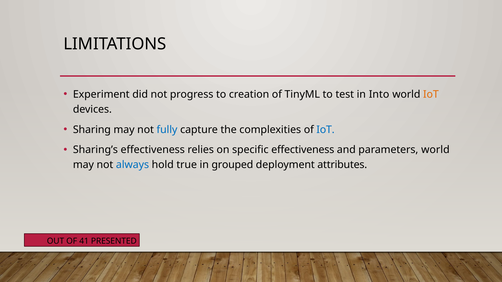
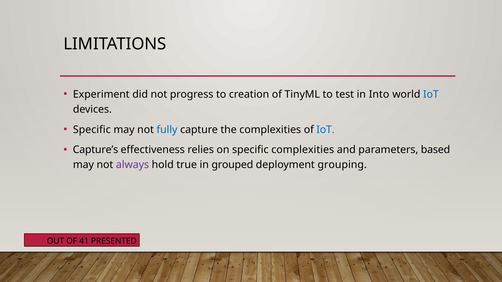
IoT colour: orange -> blue (431, 94)
Sharing: Sharing -> Specific (92, 130)
Sharing’s: Sharing’s -> Capture’s (95, 150)
specific effectiveness: effectiveness -> complexities (303, 150)
parameters world: world -> based (436, 150)
always colour: blue -> purple (133, 165)
attributes: attributes -> grouping (342, 165)
